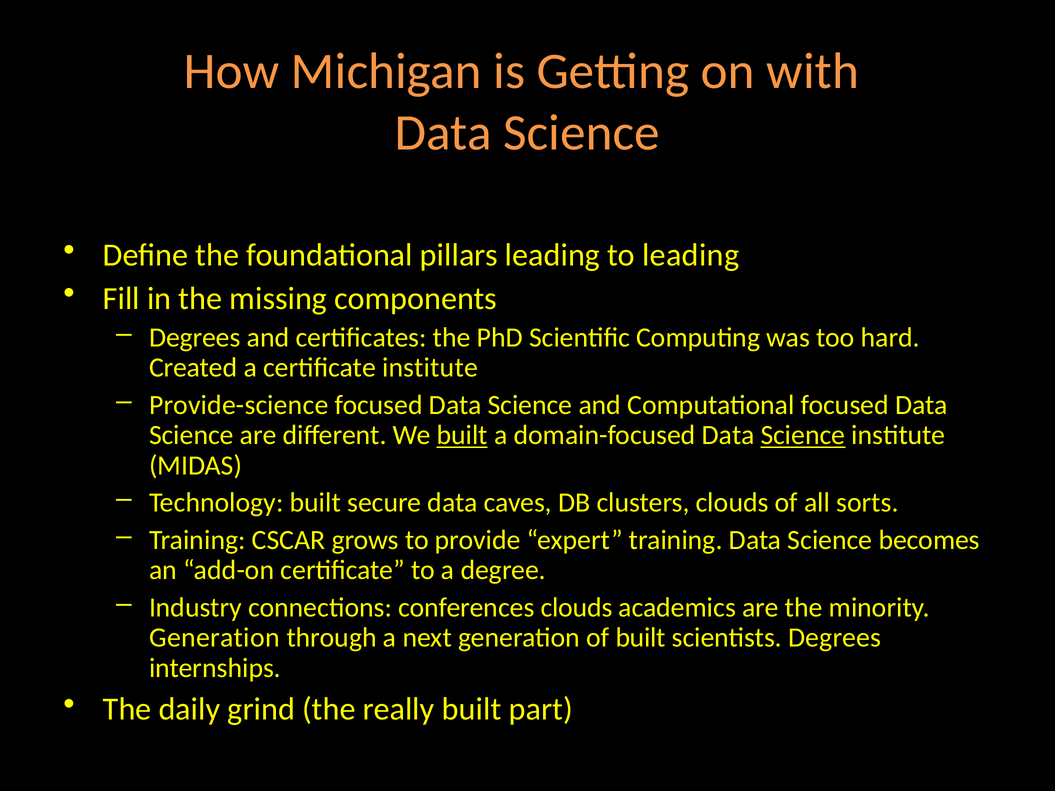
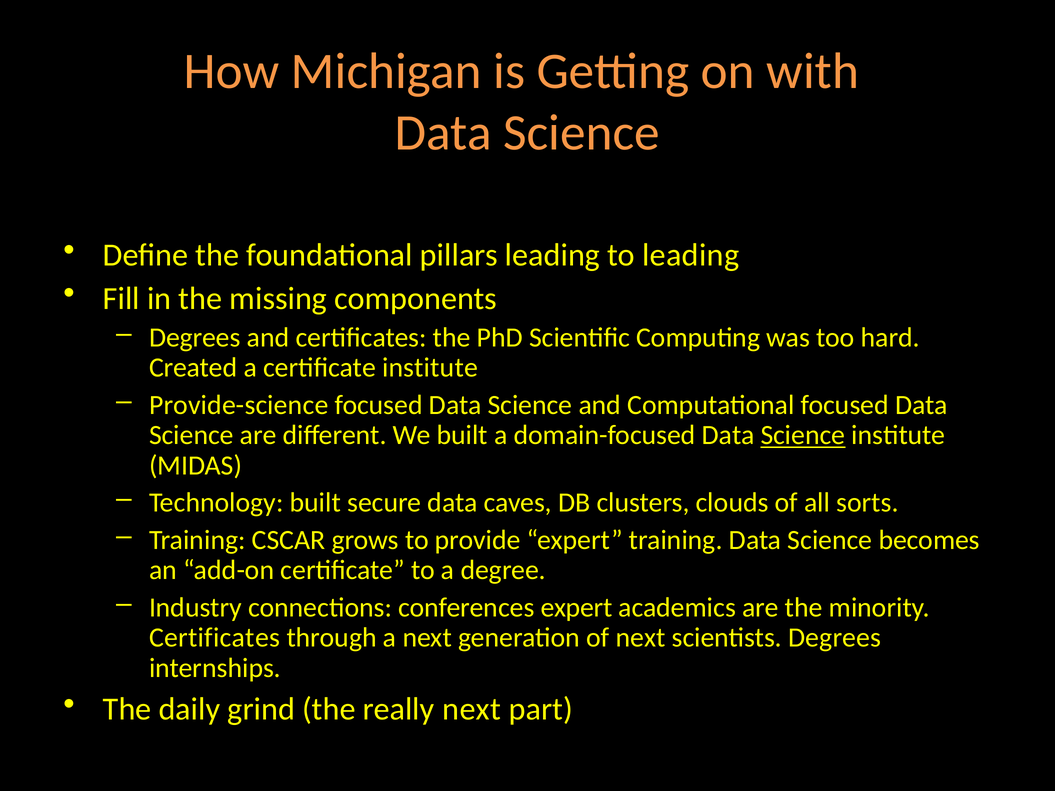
built underline: present -> none (462, 435)
conferences clouds: clouds -> expert (577, 608)
Generation: Generation -> Certificates (215, 638)
of built: built -> next (641, 638)
really built: built -> next (472, 710)
